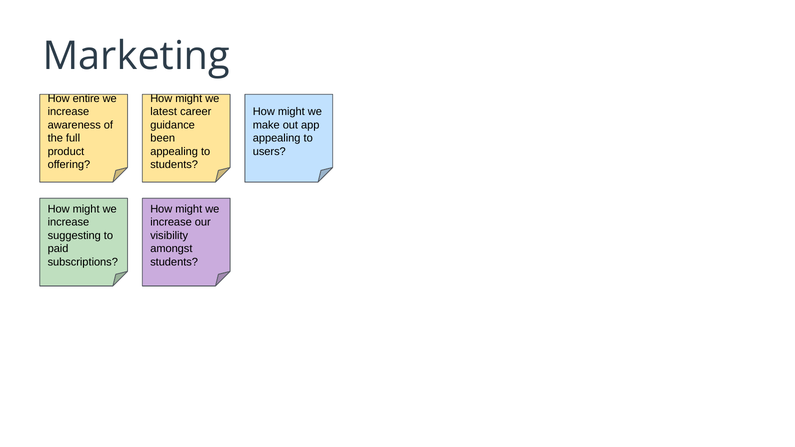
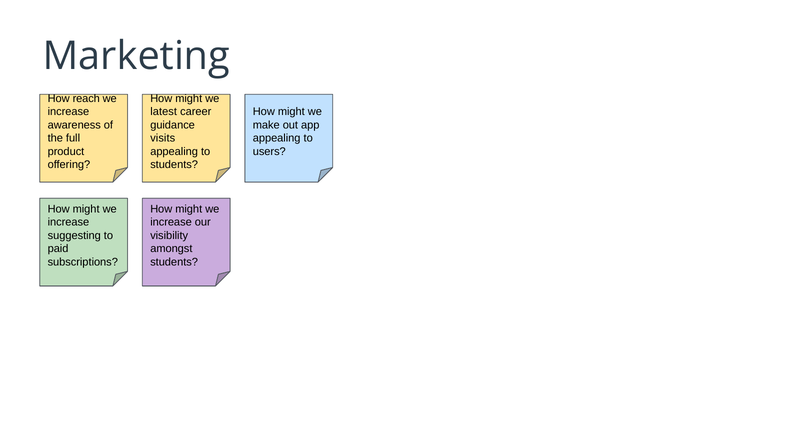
entire: entire -> reach (86, 99)
been: been -> visits (163, 138)
